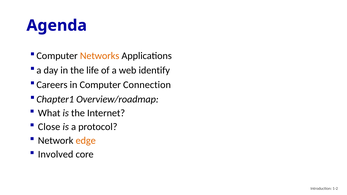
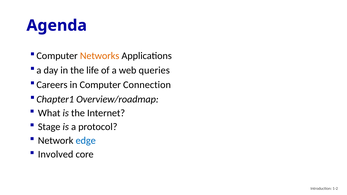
identify: identify -> queries (154, 70)
Close: Close -> Stage (49, 127)
edge colour: orange -> blue (86, 141)
